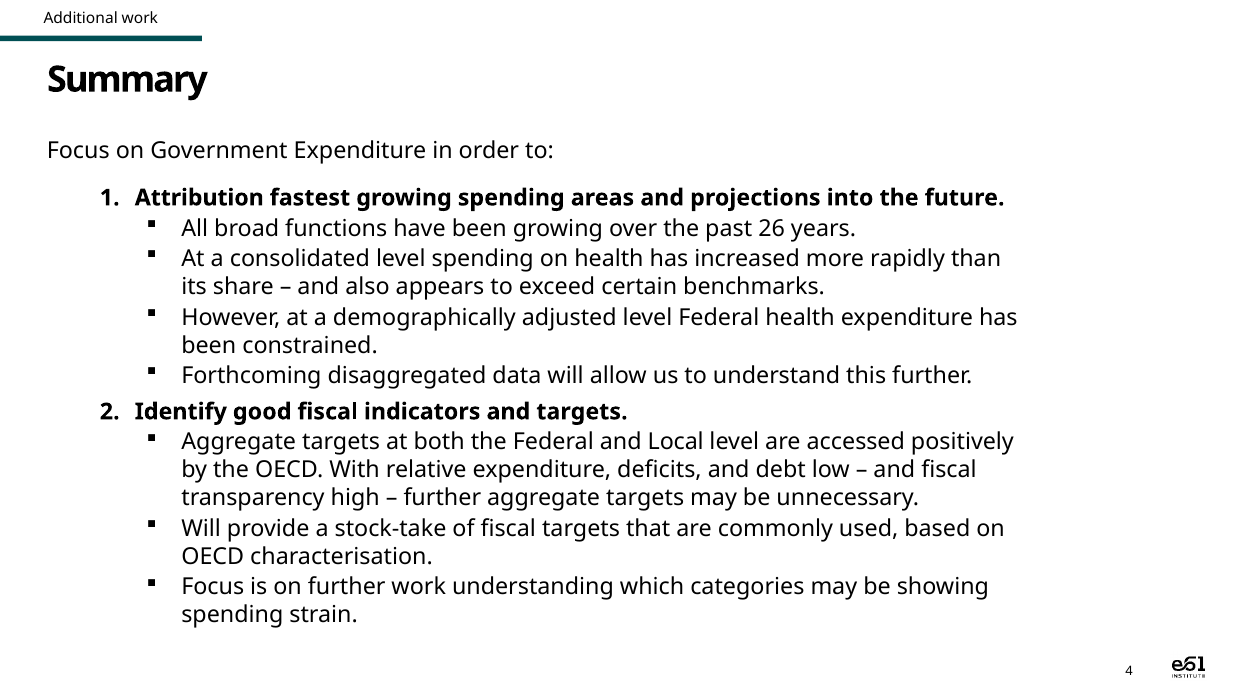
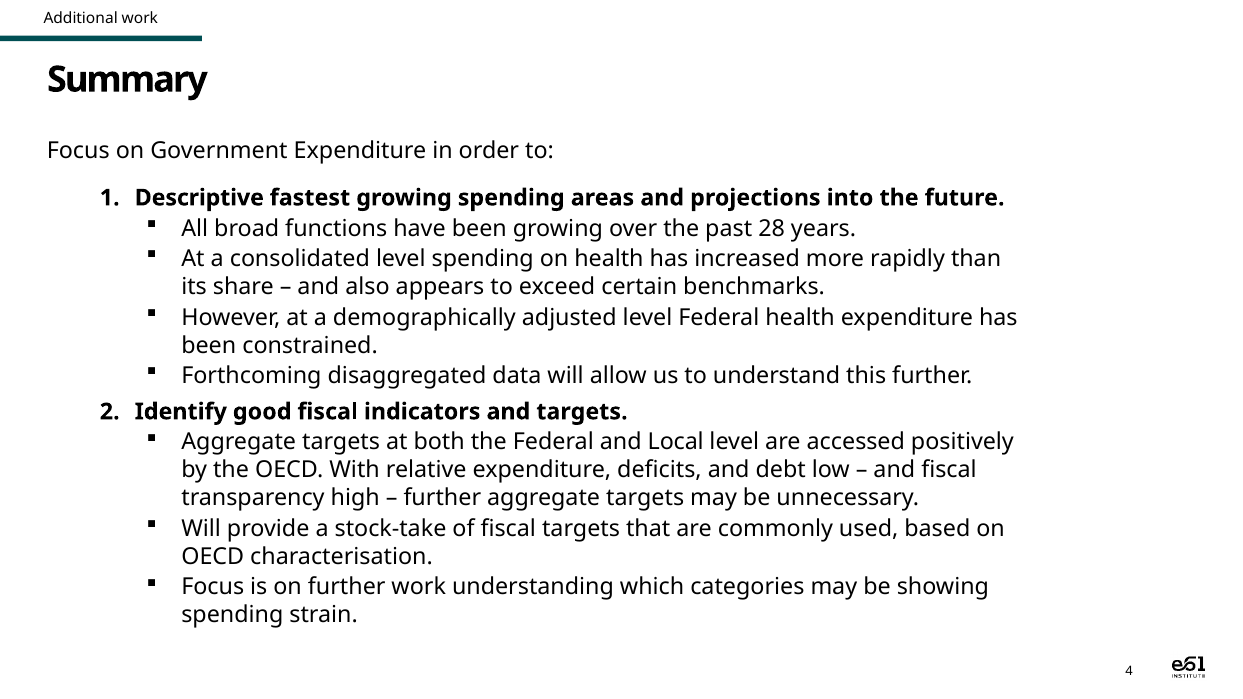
Attribution: Attribution -> Descriptive (199, 198)
26: 26 -> 28 (772, 228)
